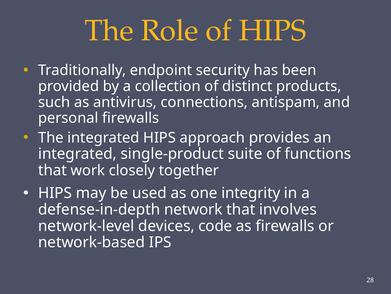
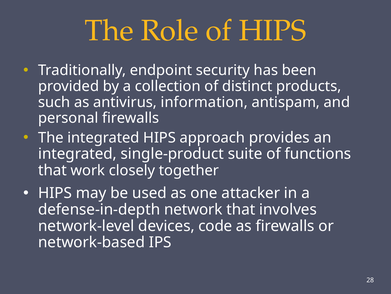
connections: connections -> information (204, 102)
integrity: integrity -> attacker (251, 193)
